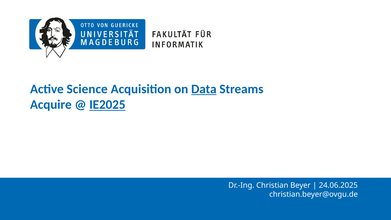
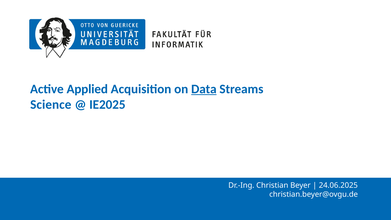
Science: Science -> Applied (87, 89)
Acquire: Acquire -> Science (51, 105)
IE2025 underline: present -> none (107, 105)
